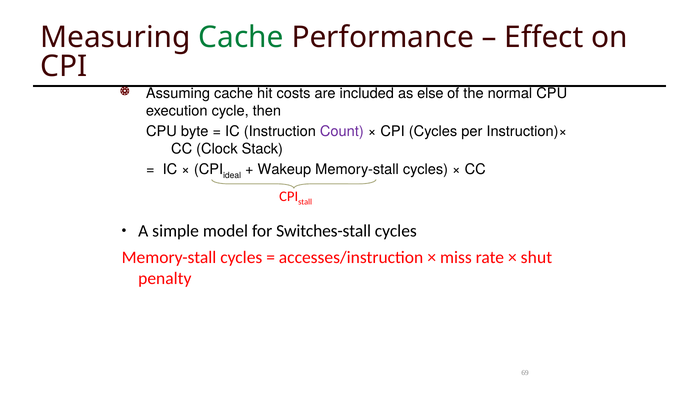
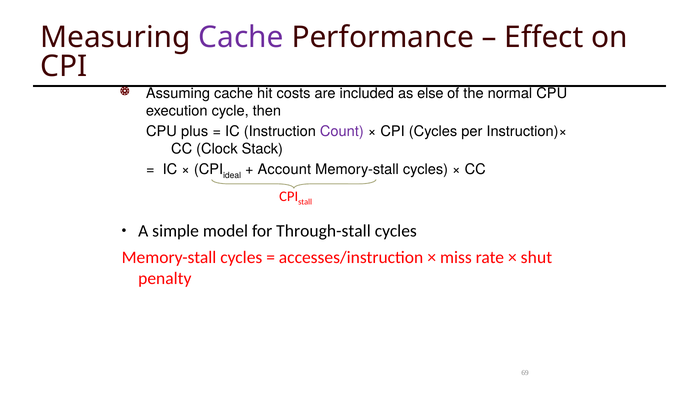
Cache colour: green -> purple (241, 38)
byte: byte -> plus (195, 132)
Wakeup: Wakeup -> Account (284, 169)
Switches-stall: Switches-stall -> Through-stall (324, 231)
